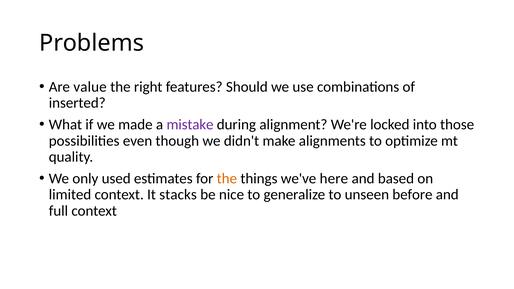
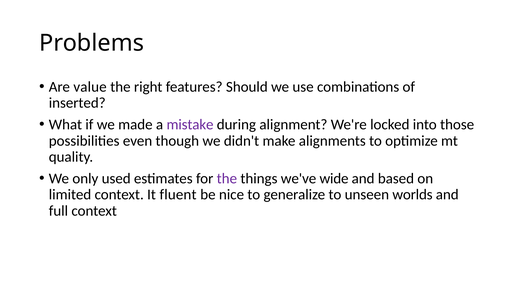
the colour: orange -> purple (227, 179)
here: here -> wide (334, 179)
stacks: stacks -> fluent (178, 195)
before: before -> worlds (412, 195)
